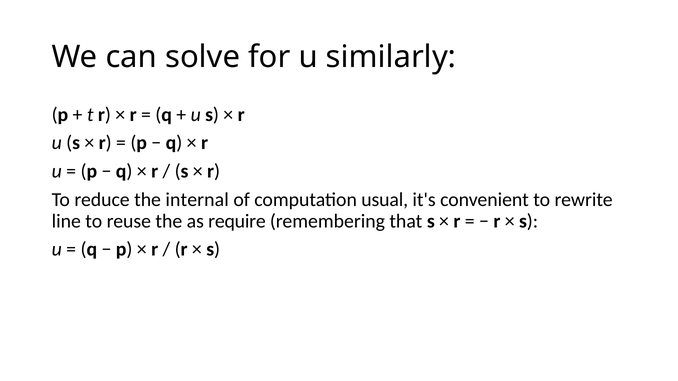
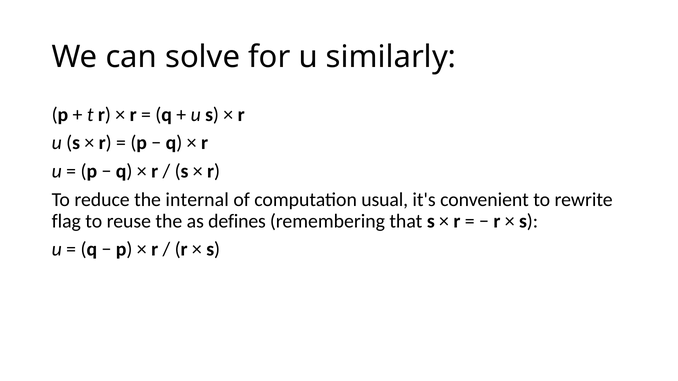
line: line -> flag (66, 221)
require: require -> defines (237, 221)
